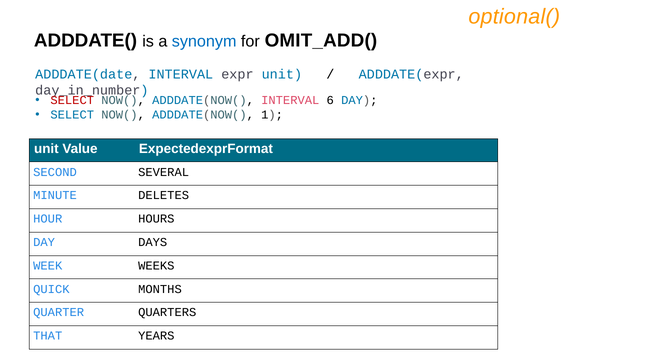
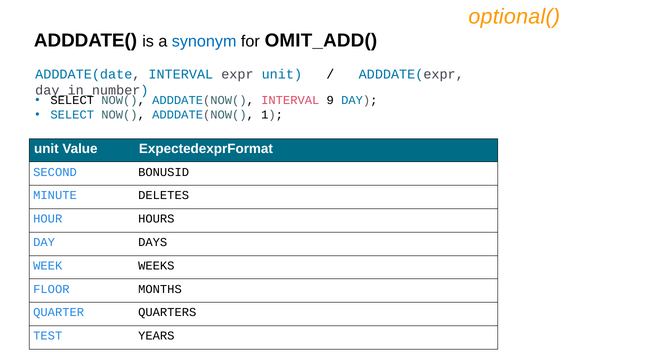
SELECT colour: red -> black (72, 101)
6: 6 -> 9 (330, 101)
SEVERAL: SEVERAL -> BONUSID (164, 172)
QUICK: QUICK -> FLOOR (51, 289)
THAT: THAT -> TEST (48, 336)
